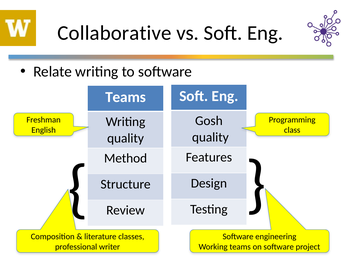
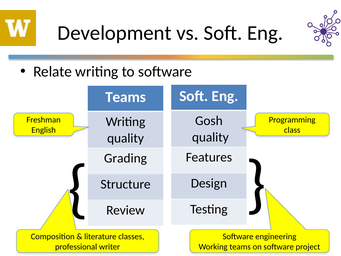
Collaborative: Collaborative -> Development (115, 33)
Method: Method -> Grading (125, 158)
